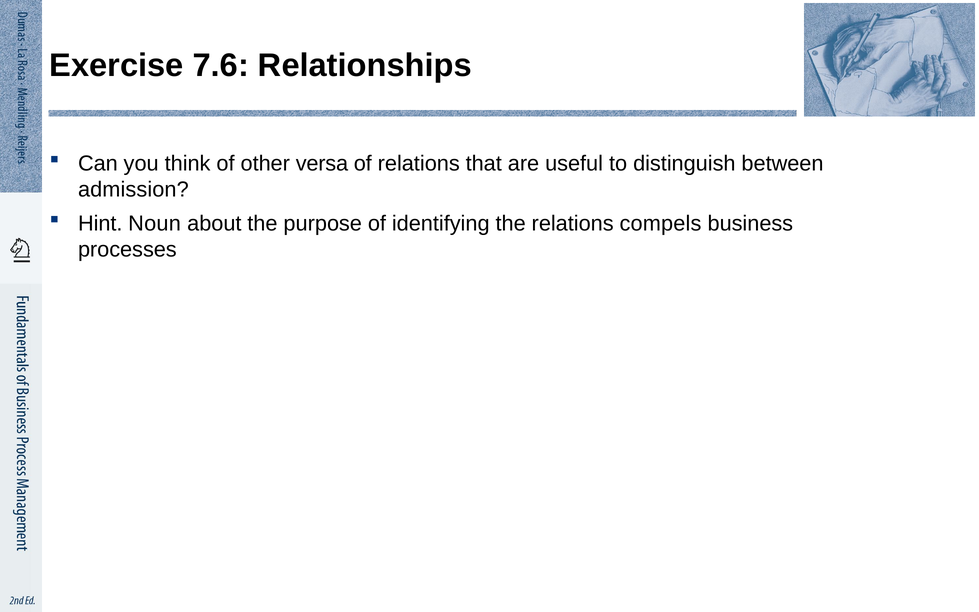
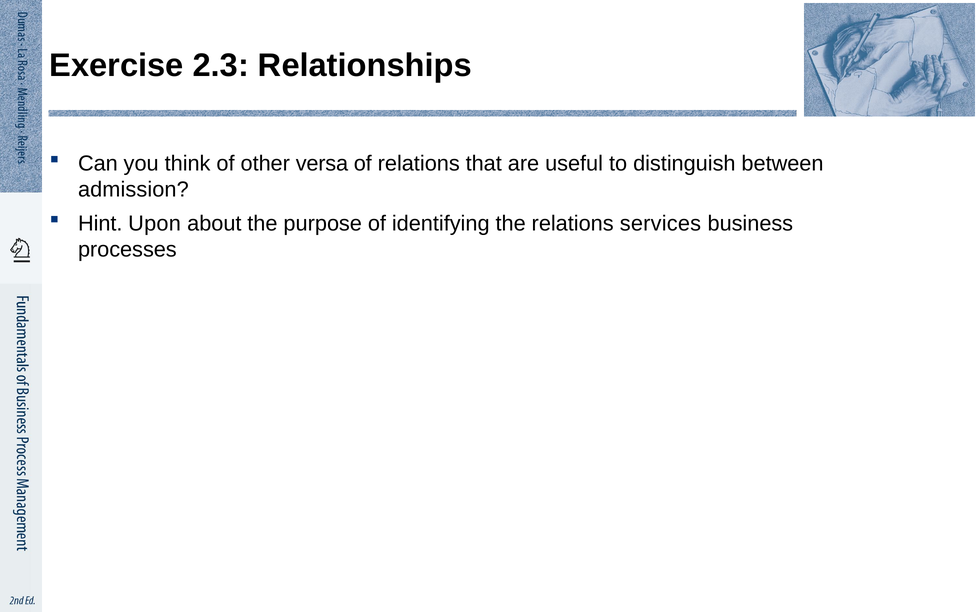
7.6: 7.6 -> 2.3 (221, 66)
Noun: Noun -> Upon (155, 224)
compels: compels -> services (660, 224)
